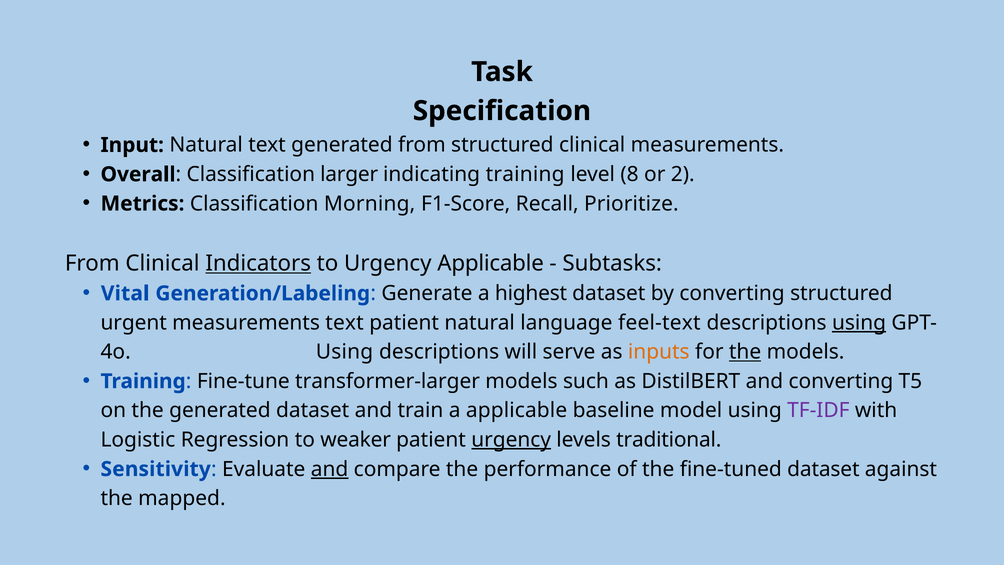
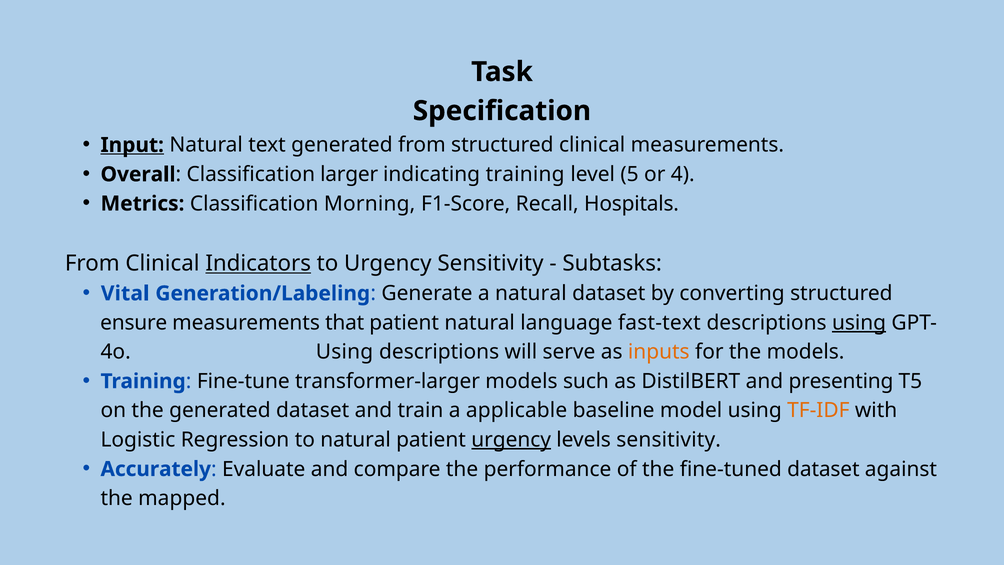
Input underline: none -> present (132, 145)
8: 8 -> 5 (630, 174)
2: 2 -> 4 (683, 174)
Prioritize: Prioritize -> Hospitals (632, 204)
Urgency Applicable: Applicable -> Sensitivity (490, 263)
a highest: highest -> natural (531, 293)
urgent: urgent -> ensure (134, 323)
measurements text: text -> that (345, 323)
feel-text: feel-text -> fast-text (659, 323)
the underline: present -> none (745, 352)
and converting: converting -> presenting (841, 381)
TF-IDF colour: purple -> orange (818, 410)
to weaker: weaker -> natural (356, 440)
levels traditional: traditional -> sensitivity (669, 440)
Sensitivity: Sensitivity -> Accurately (156, 469)
and underline: present -> none (330, 469)
